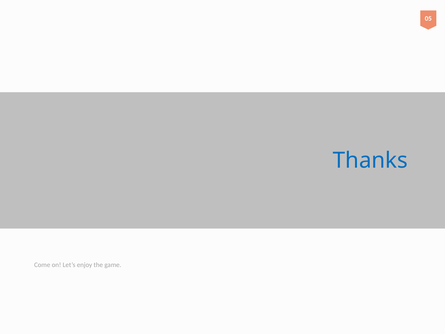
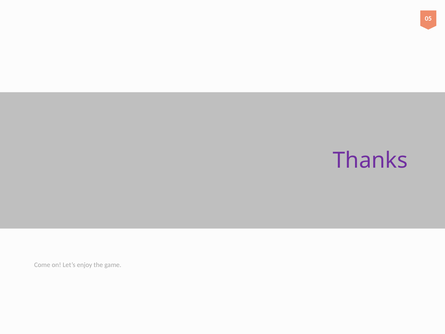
Thanks colour: blue -> purple (370, 160)
